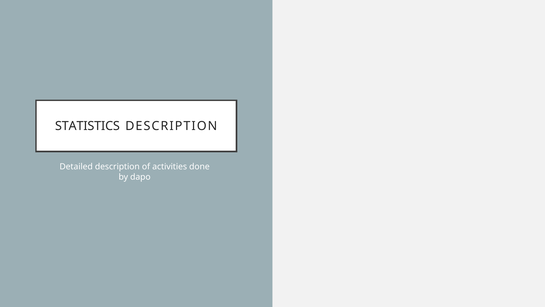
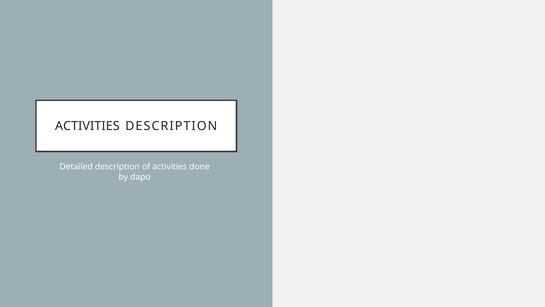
STATISTICS: STATISTICS -> ACTIVITIES (87, 126)
